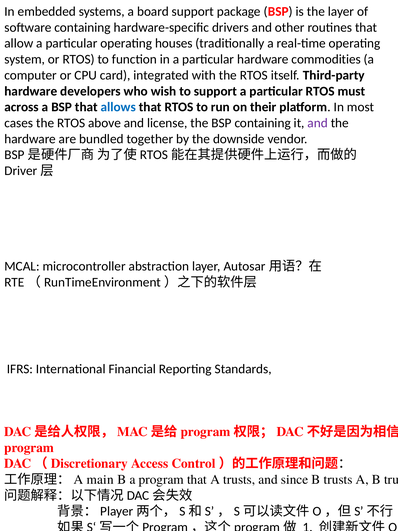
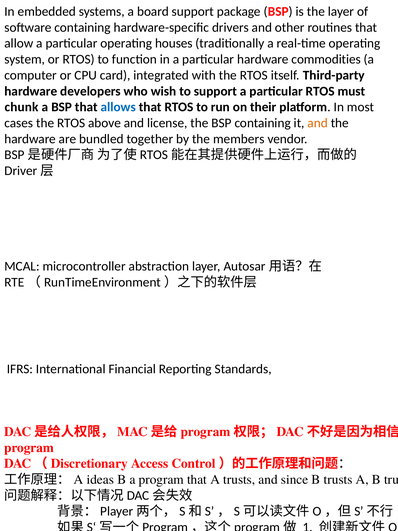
across: across -> chunk (21, 107)
and colour: purple -> orange (318, 123)
downside: downside -> members (239, 139)
main: main -> ideas (100, 479)
